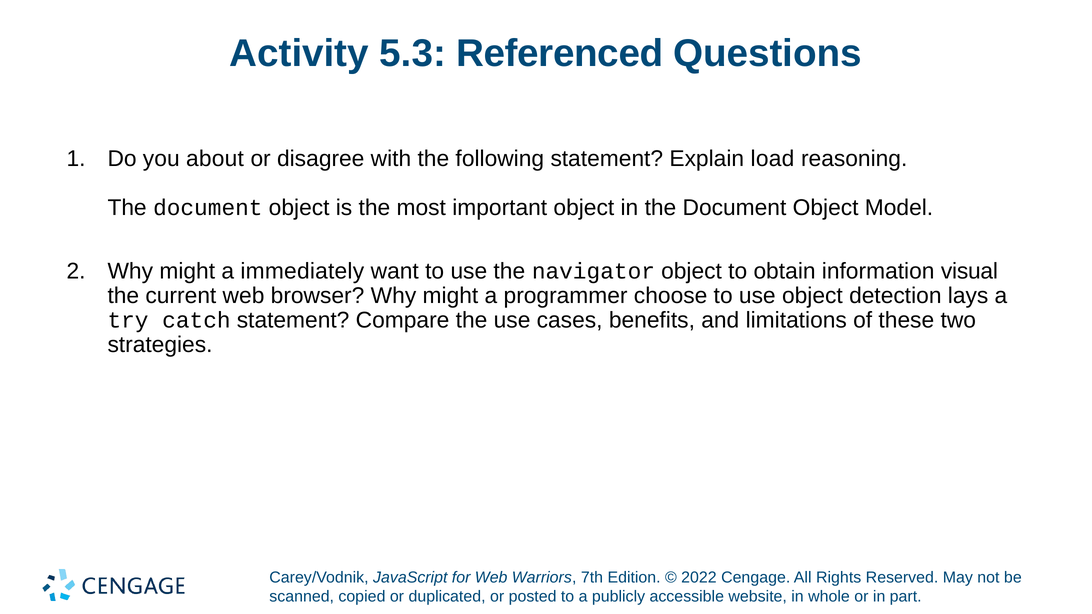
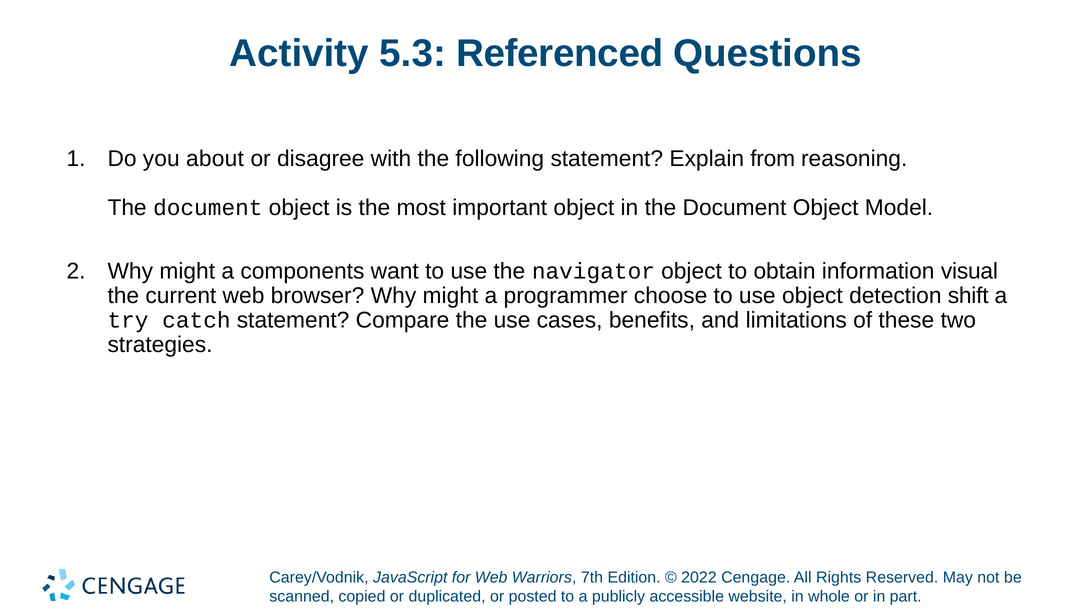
load: load -> from (773, 159)
immediately: immediately -> components (302, 271)
lays: lays -> shift (968, 296)
